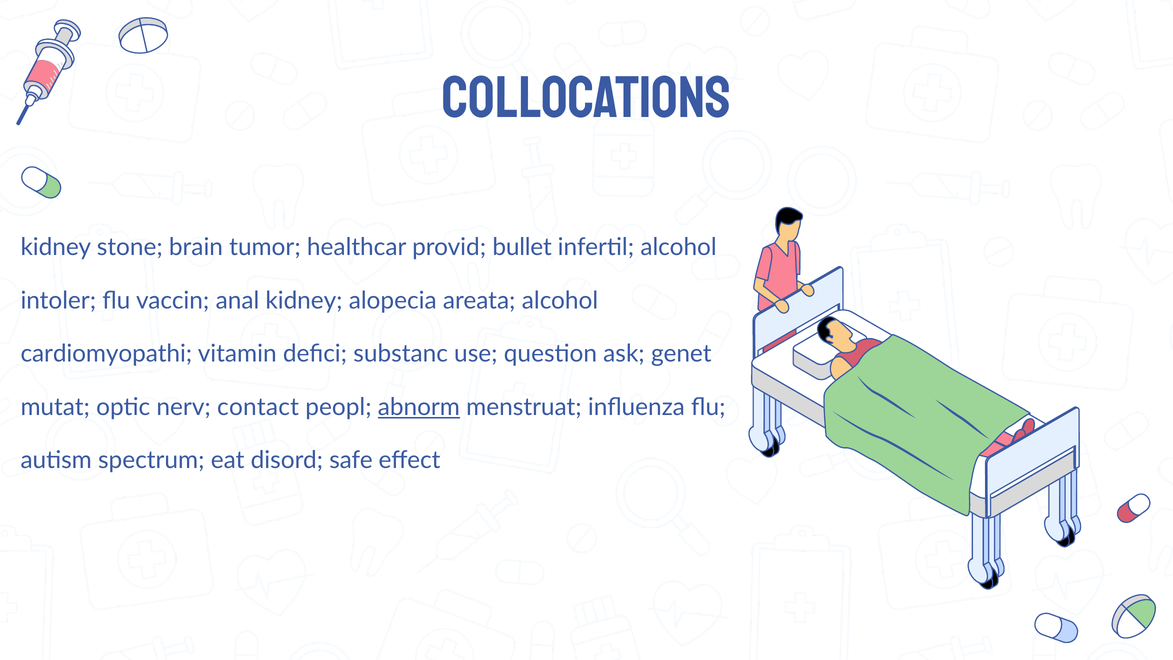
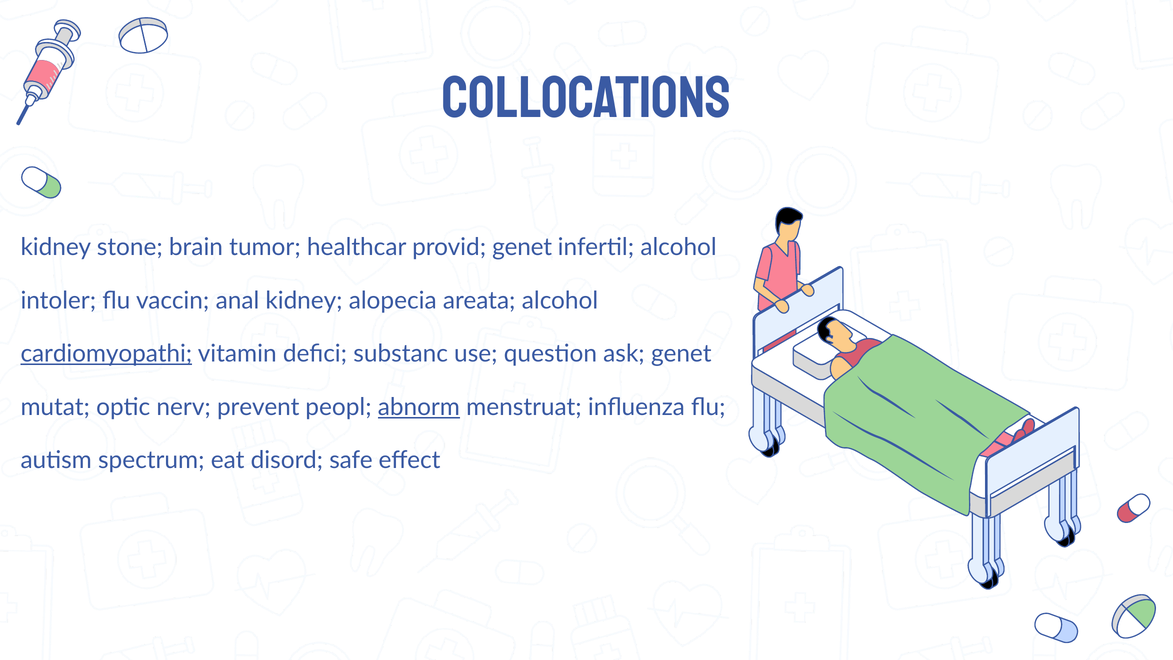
provid bullet: bullet -> genet (522, 247)
cardiomyopathi underline: none -> present (106, 354)
contact: contact -> prevent (258, 407)
